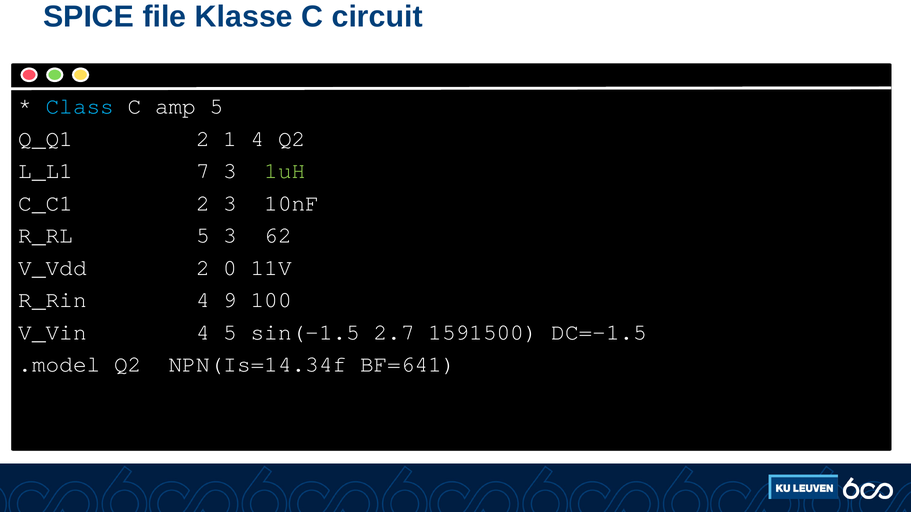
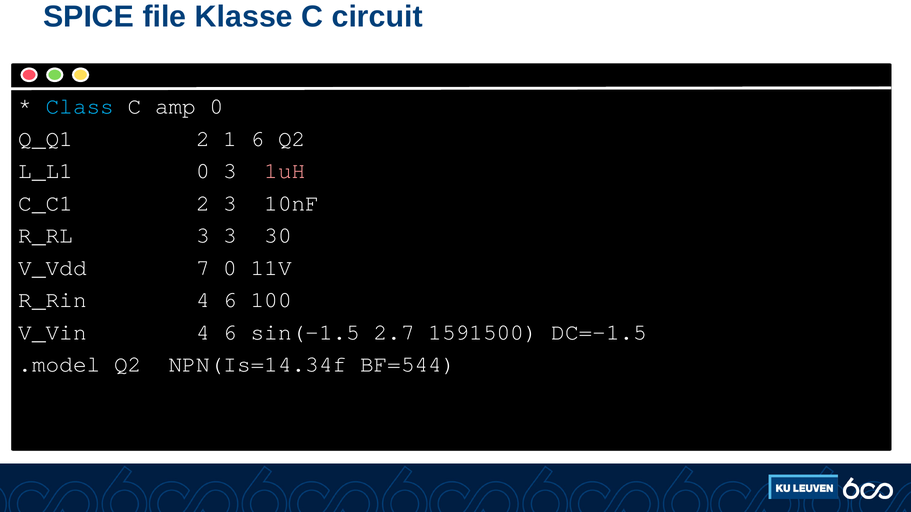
amp 5: 5 -> 0 (217, 106)
1 4: 4 -> 6 (258, 139)
L_L1 7: 7 -> 0 (203, 171)
1uH colour: light green -> pink (285, 171)
R_RL 5: 5 -> 3 (203, 236)
62: 62 -> 30 (278, 236)
V_Vdd 2: 2 -> 7 (203, 268)
R_Rin 4 9: 9 -> 6 (230, 300)
V_Vin 4 5: 5 -> 6 (230, 332)
BF=641: BF=641 -> BF=544 (408, 365)
